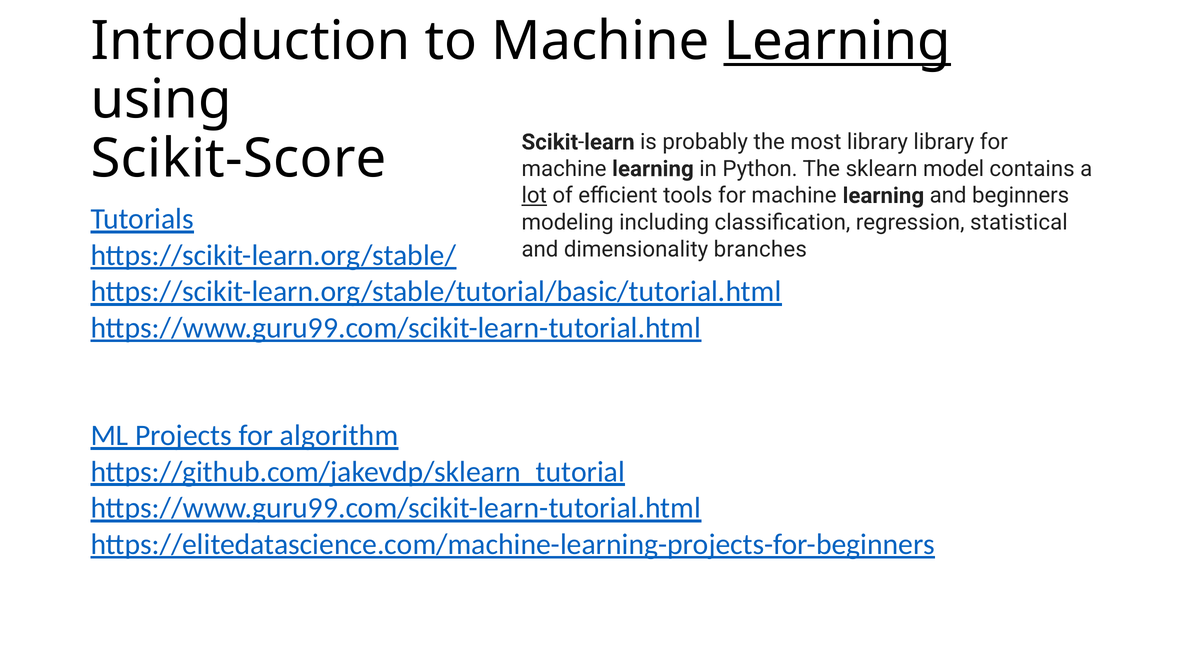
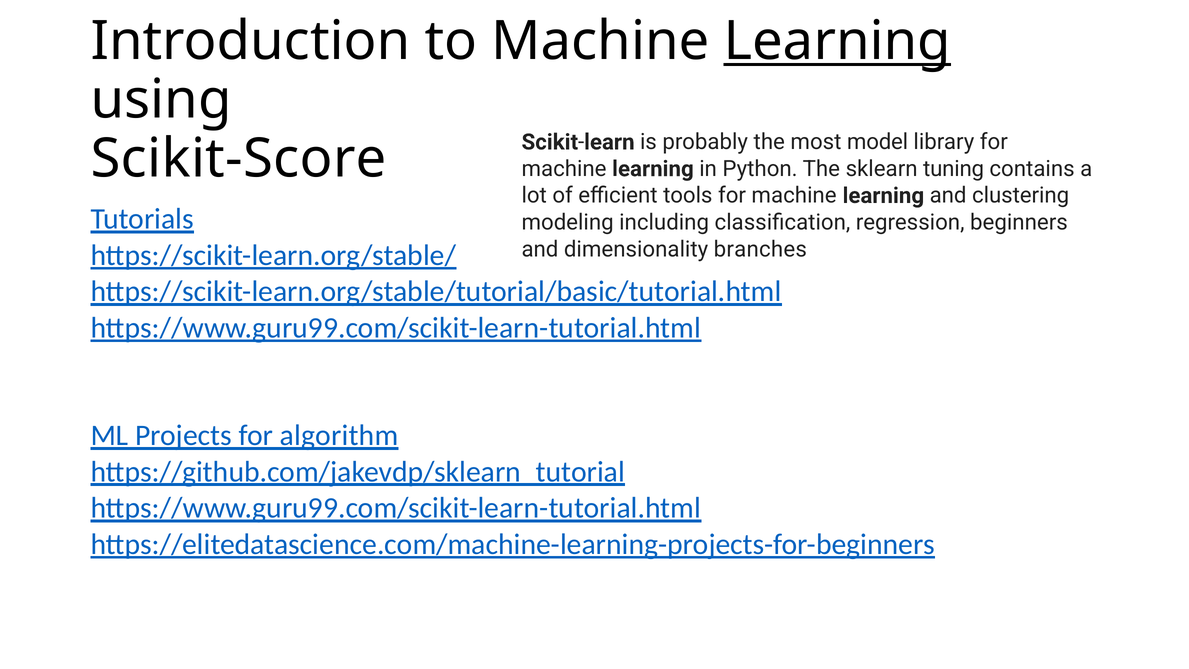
most library: library -> model (878, 142)
model: model -> tuning (954, 169)
lot underline: present -> none (534, 196)
beginners: beginners -> clustering (1021, 196)
statistical: statistical -> beginners (1019, 222)
